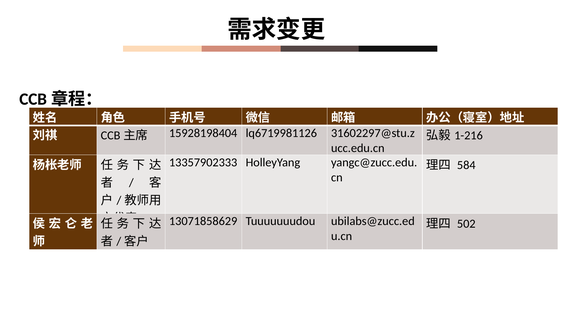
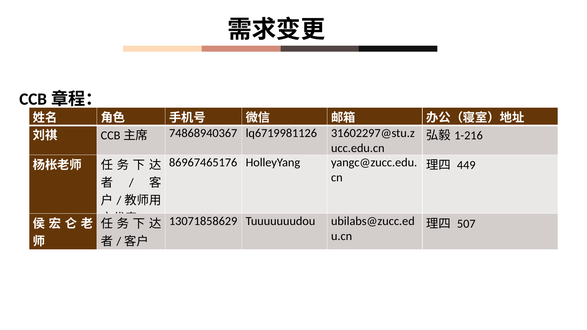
15928198404: 15928198404 -> 74868940367 (203, 133)
13357902333: 13357902333 -> 86967465176 (203, 163)
584: 584 -> 449 (466, 165)
502: 502 -> 507 (466, 224)
